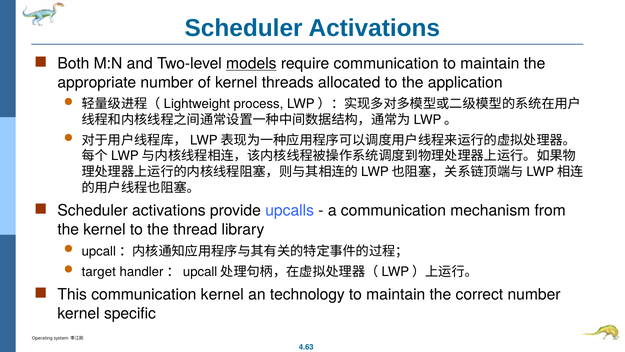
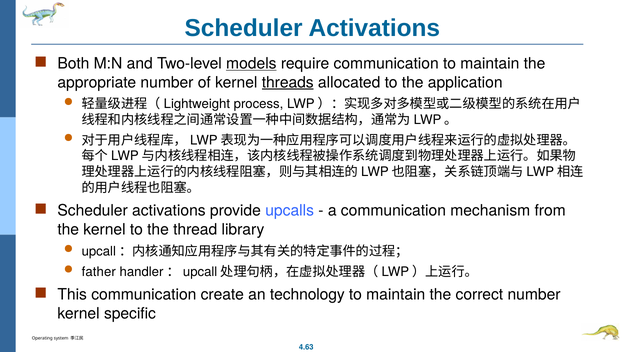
threads underline: none -> present (288, 82)
target: target -> father (99, 271)
communication kernel: kernel -> create (222, 294)
